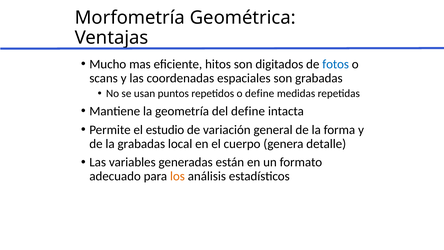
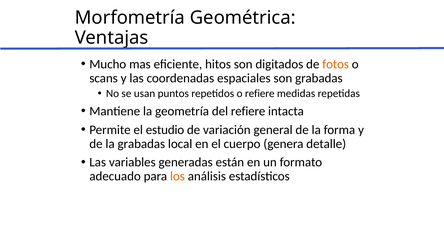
fotos colour: blue -> orange (336, 64)
o define: define -> refiere (260, 93)
del define: define -> refiere (248, 111)
